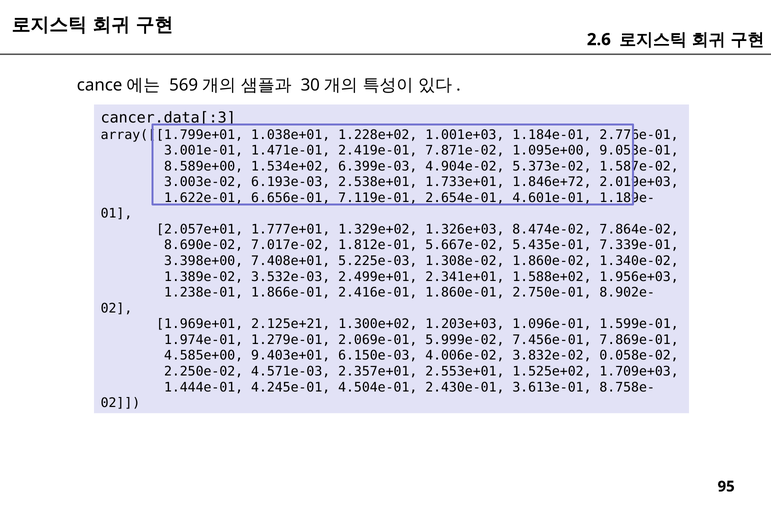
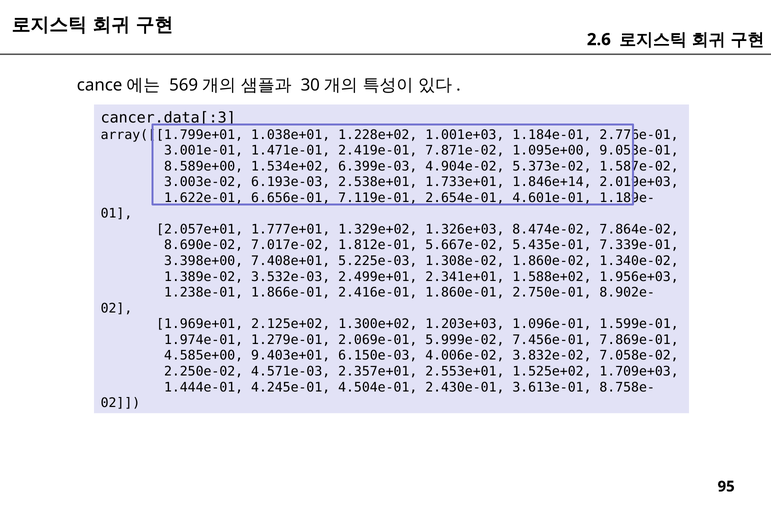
1.846e+72: 1.846e+72 -> 1.846e+14 (552, 182)
2.125e+21: 2.125e+21 -> 2.125e+02 (291, 324)
0.058e-02: 0.058e-02 -> 7.058e-02 (639, 355)
